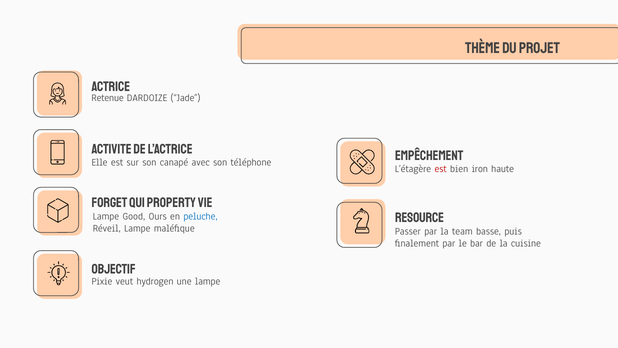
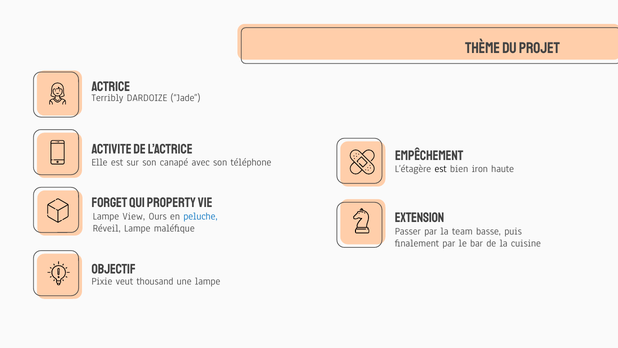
Retenue: Retenue -> Terribly (107, 98)
est colour: red -> black (441, 169)
Resource: Resource -> Extension (420, 217)
Good: Good -> View (134, 216)
hydrogen: hydrogen -> thousand (155, 281)
